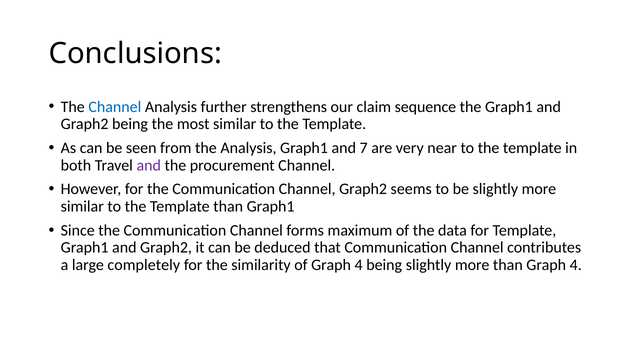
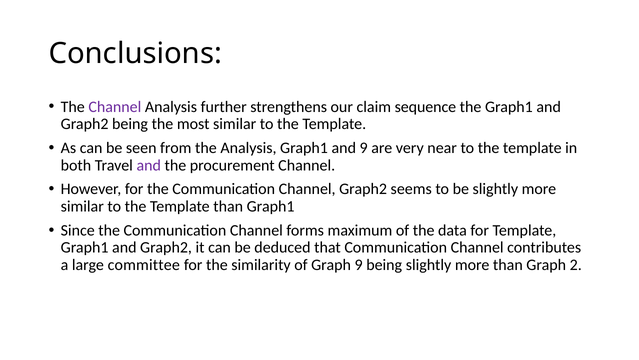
Channel colour: blue -> purple (115, 107)
and 7: 7 -> 9 (364, 148)
completely: completely -> committee (144, 265)
of Graph 4: 4 -> 9 (359, 265)
than Graph 4: 4 -> 2 (576, 265)
